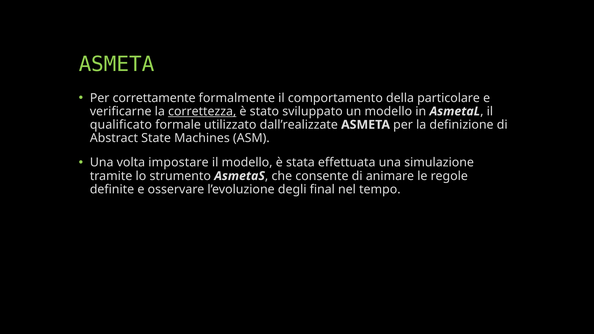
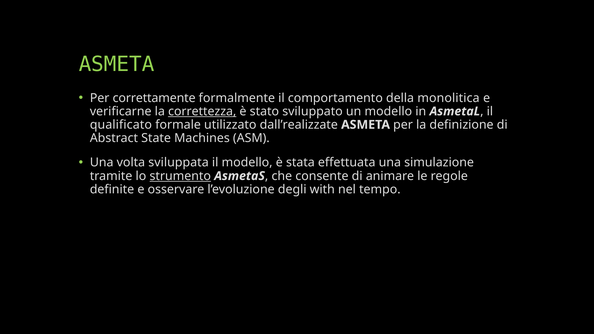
particolare: particolare -> monolitica (448, 98)
impostare: impostare -> sviluppata (179, 163)
strumento underline: none -> present (180, 176)
final: final -> with (322, 189)
